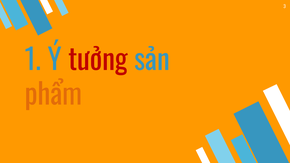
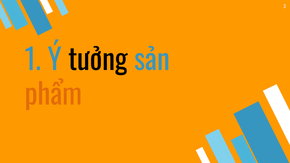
tưởng colour: red -> black (98, 61)
